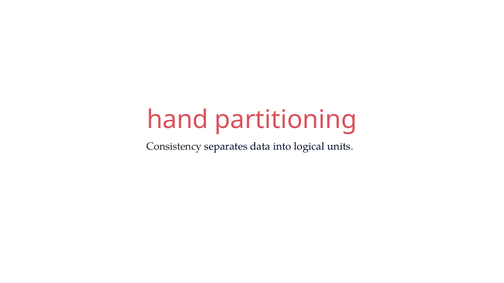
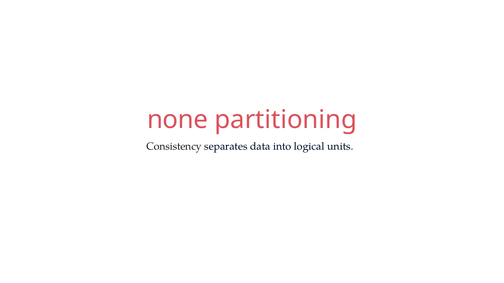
hand: hand -> none (178, 120)
